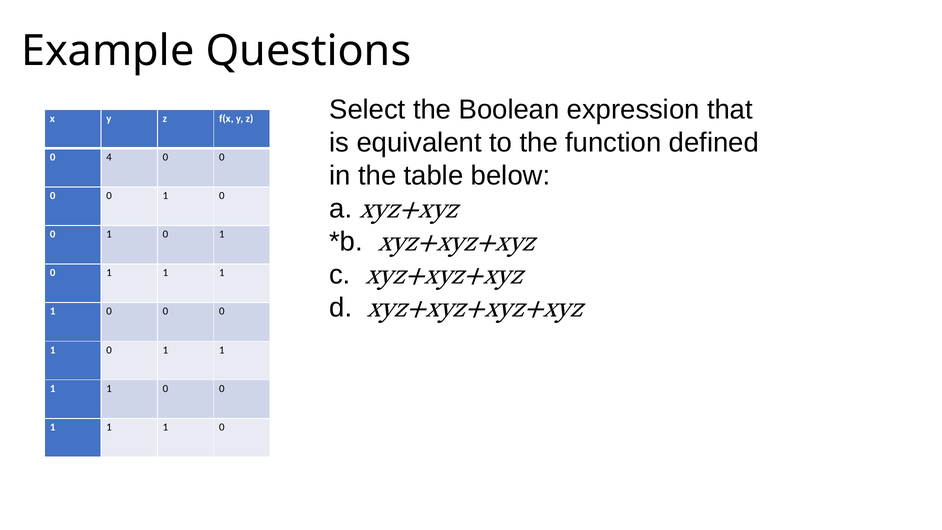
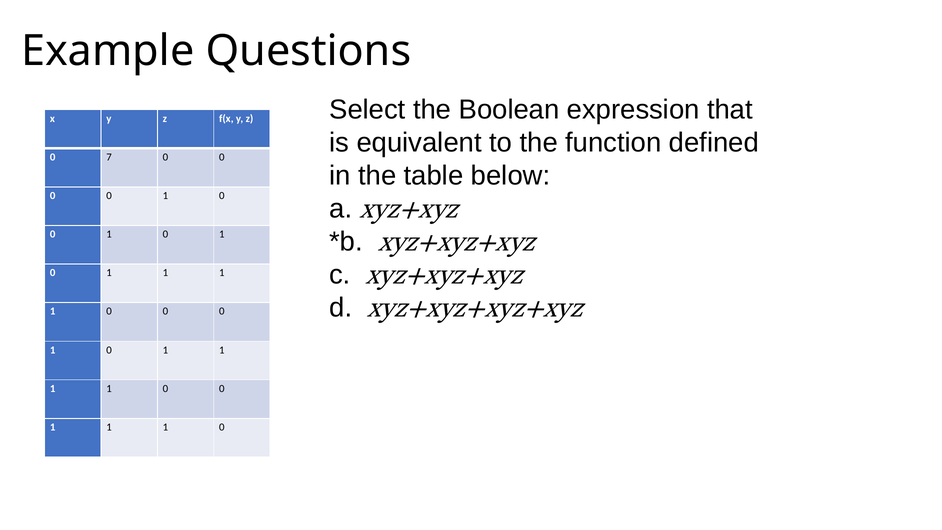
4: 4 -> 7 (109, 157)
